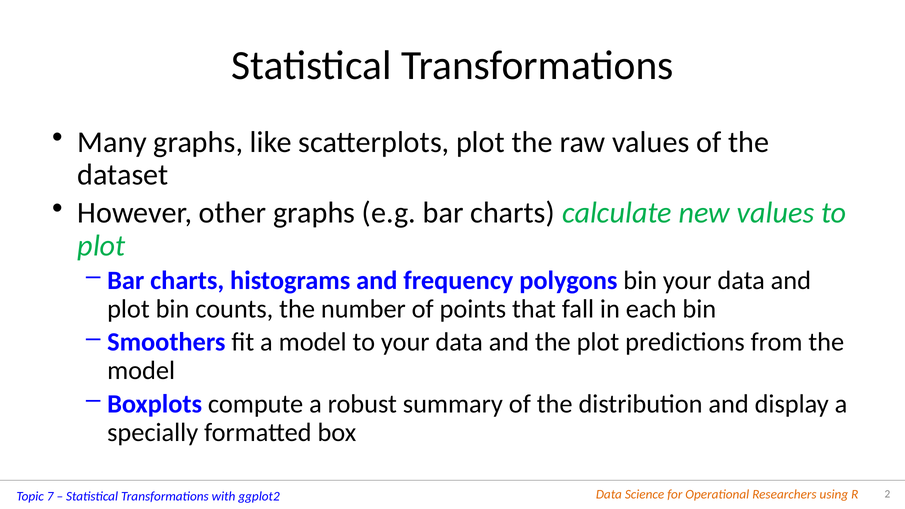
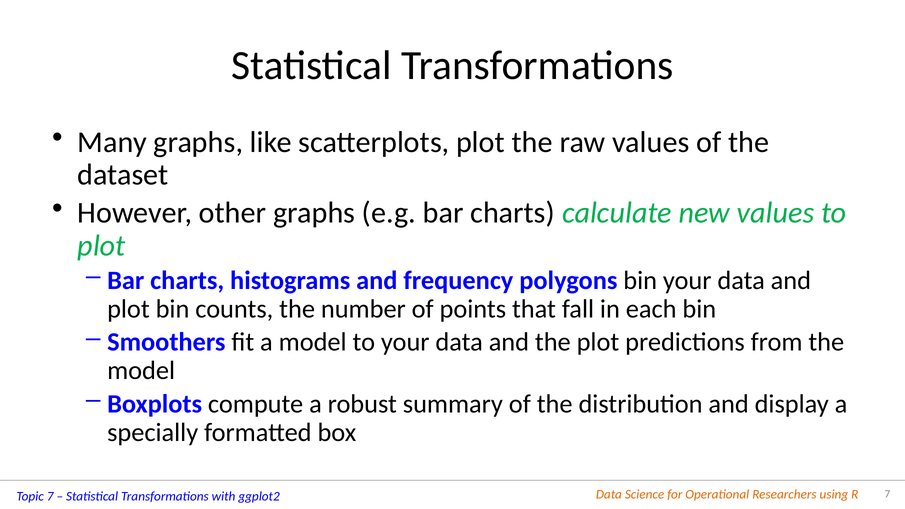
2: 2 -> 7 (887, 494)
